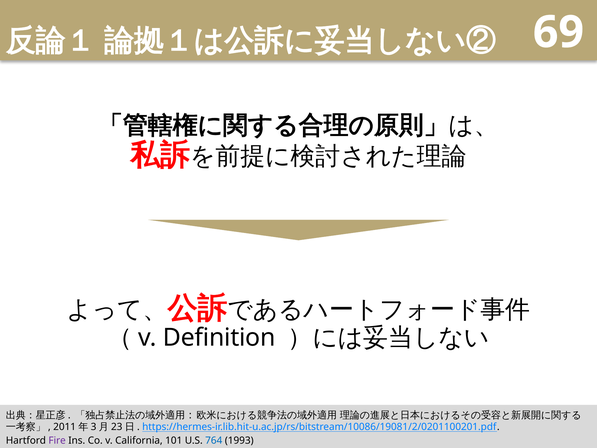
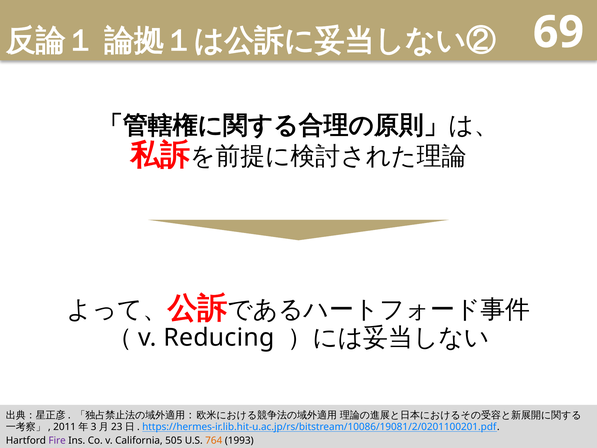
Definition: Definition -> Reducing (219, 337)
101: 101 -> 505 (174, 440)
764 colour: blue -> orange (214, 440)
